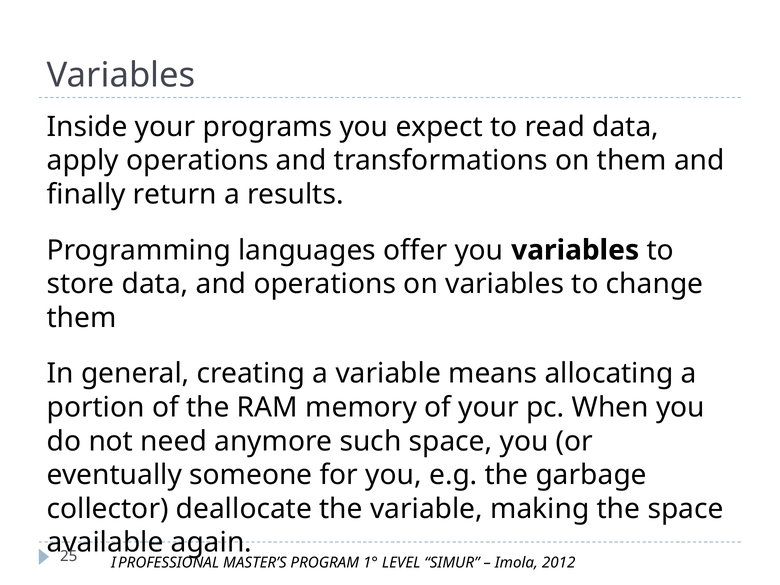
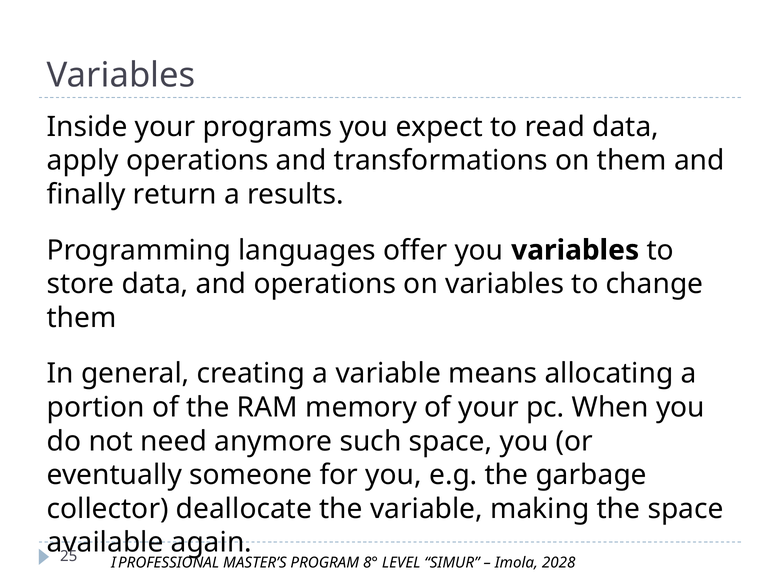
1°: 1° -> 8° (370, 563)
2012: 2012 -> 2028 (559, 563)
